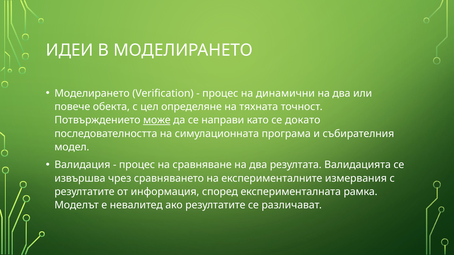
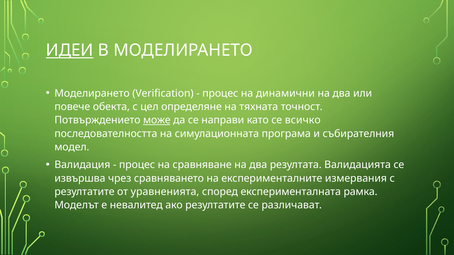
ИДЕИ underline: none -> present (70, 50)
докато: докато -> всичко (303, 120)
информация: информация -> уравненията (165, 192)
